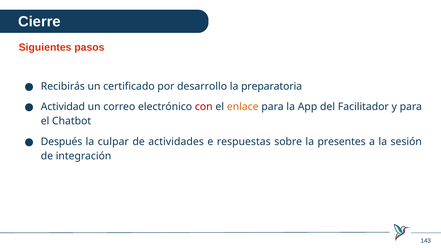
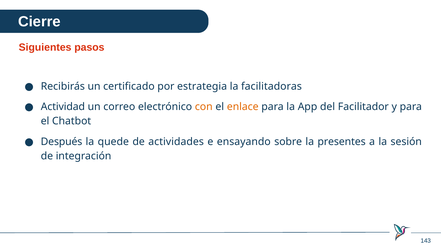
desarrollo: desarrollo -> estrategia (202, 86)
preparatoria: preparatoria -> facilitadoras (271, 86)
con colour: red -> orange (204, 107)
culpar: culpar -> quede (113, 142)
respuestas: respuestas -> ensayando (244, 142)
